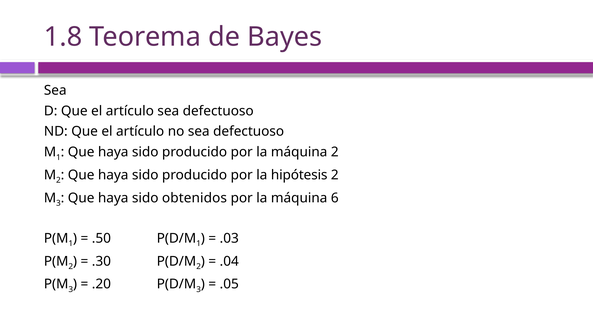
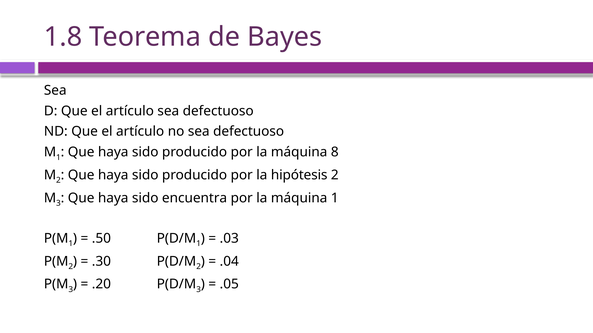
máquina 2: 2 -> 8 (335, 152)
obtenidos: obtenidos -> encuentra (195, 198)
máquina 6: 6 -> 1 (335, 198)
